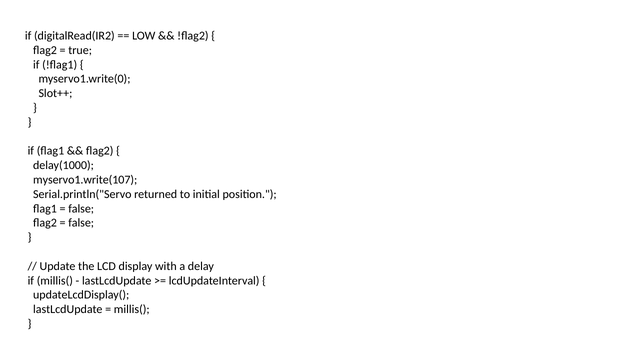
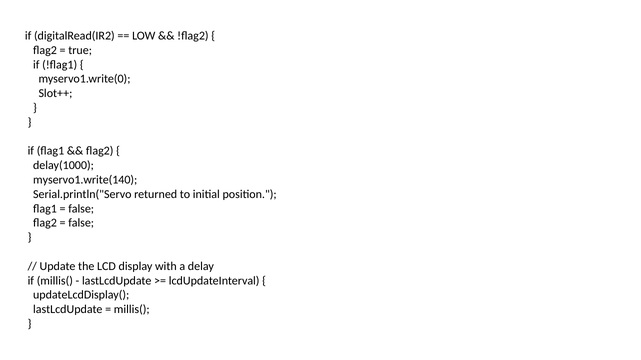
myservo1.write(107: myservo1.write(107 -> myservo1.write(140 (85, 180)
